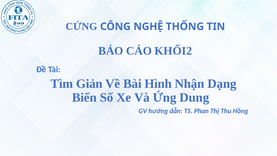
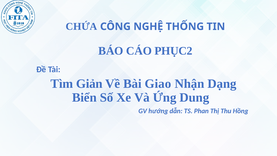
CỨNG: CỨNG -> CHỨA (81, 27)
KHỐI2: KHỐI2 -> PHỤC2 (173, 51)
Hình: Hình -> Giao (158, 84)
